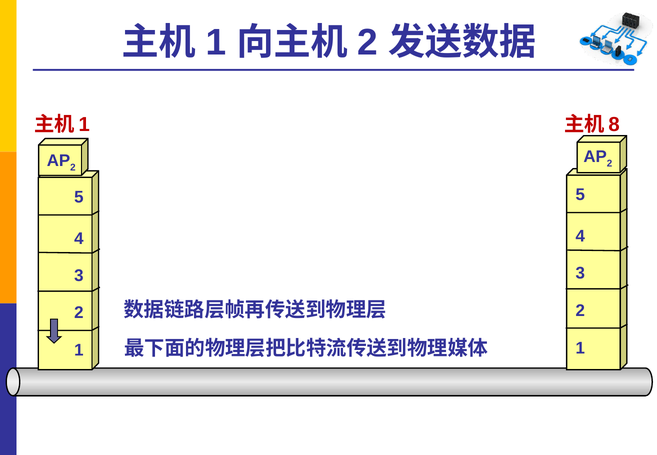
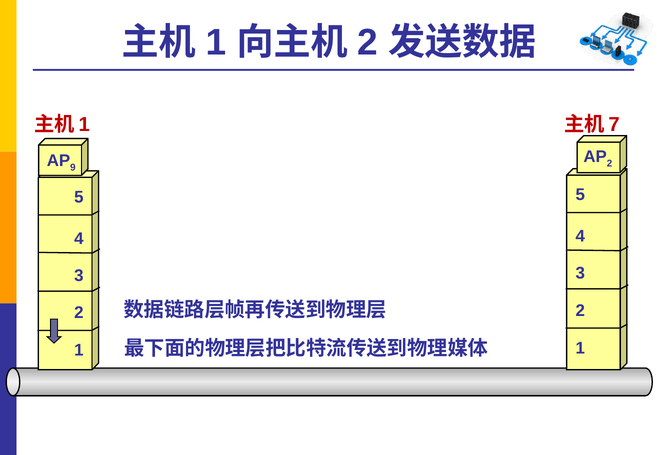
8: 8 -> 7 (614, 125)
2: 2 -> 9 (73, 167)
